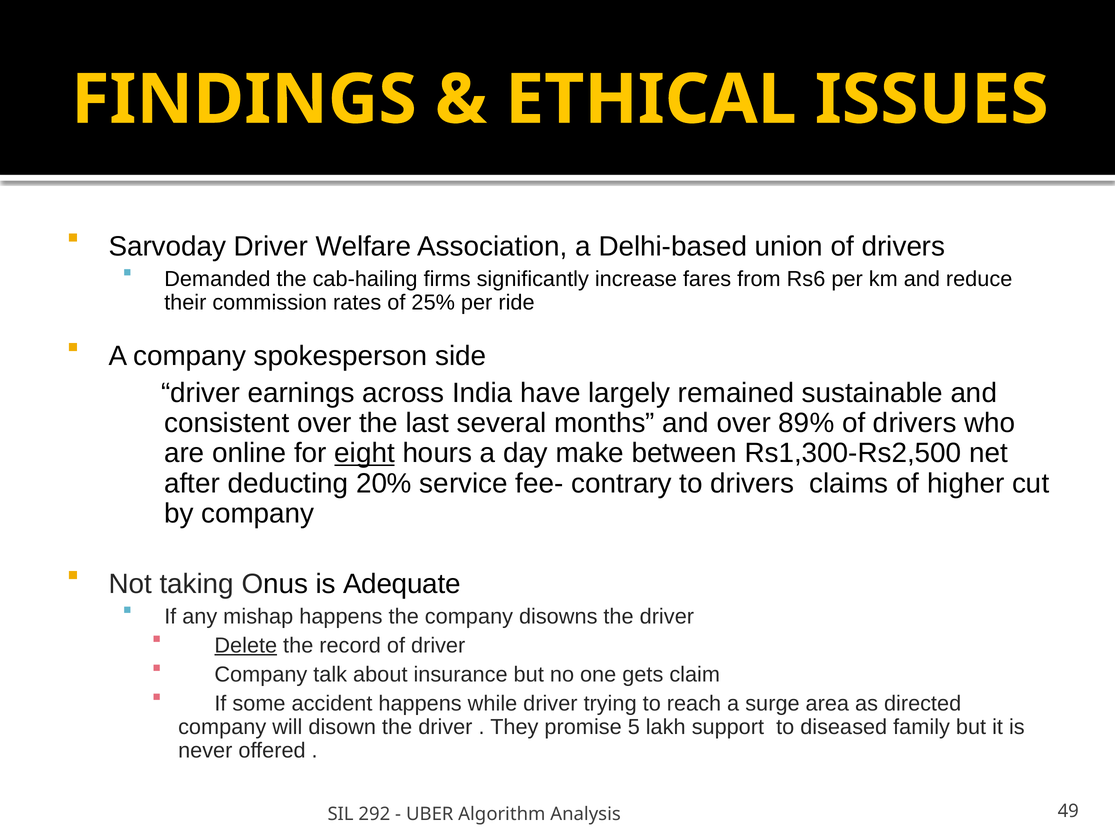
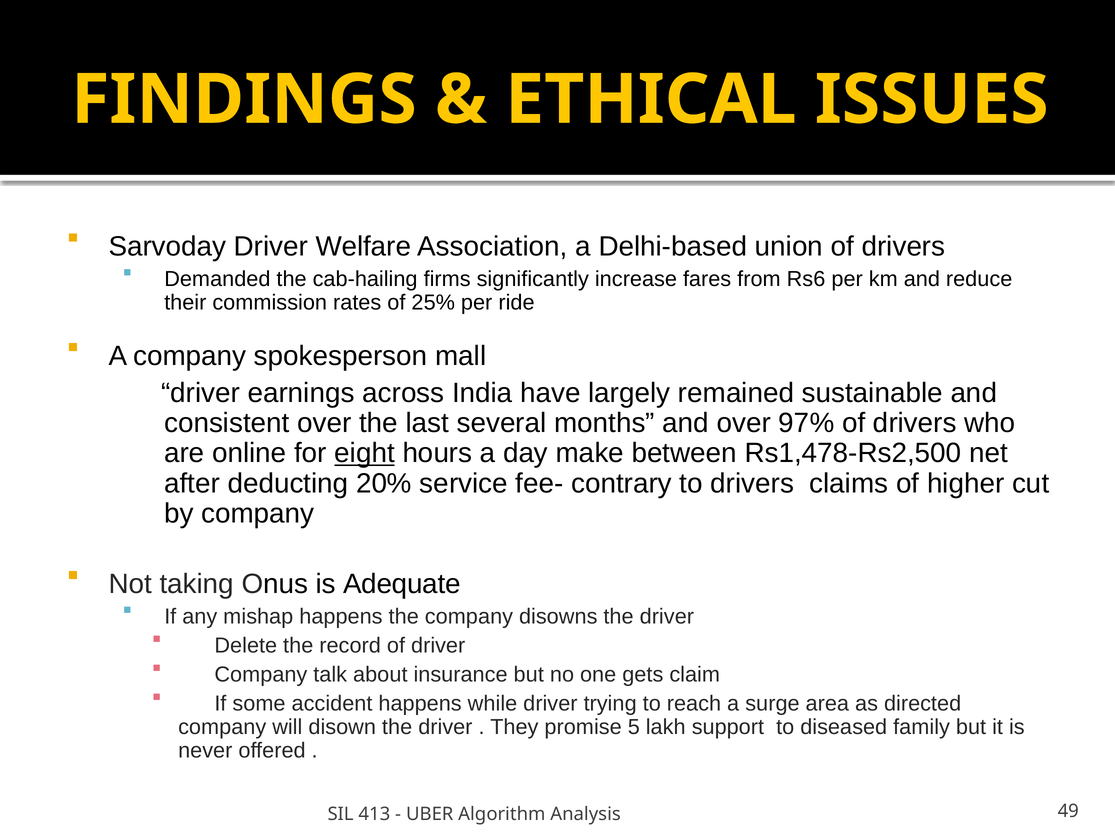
side: side -> mall (461, 356)
89%: 89% -> 97% (806, 423)
Rs1,300-Rs2,500: Rs1,300-Rs2,500 -> Rs1,478-Rs2,500 (853, 453)
Delete underline: present -> none (246, 645)
292: 292 -> 413 (374, 813)
